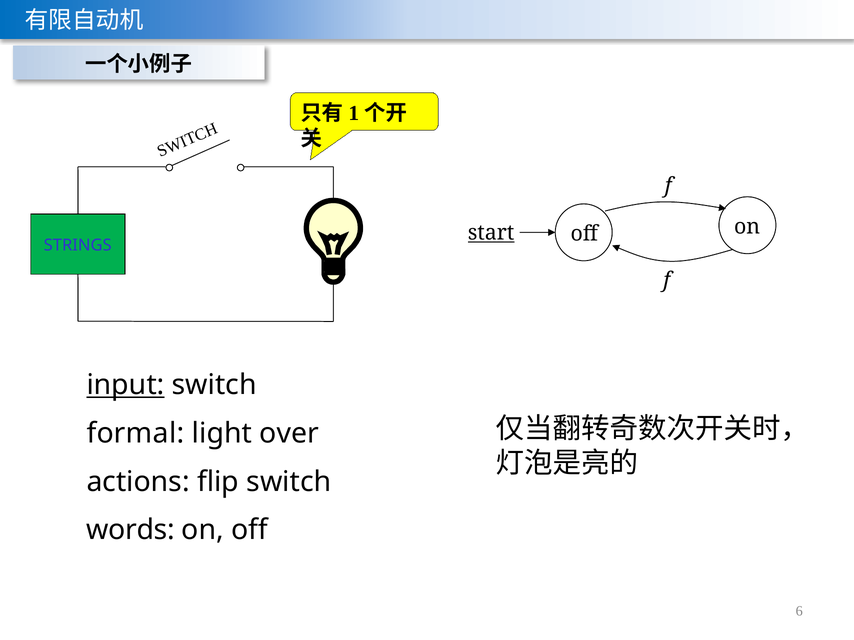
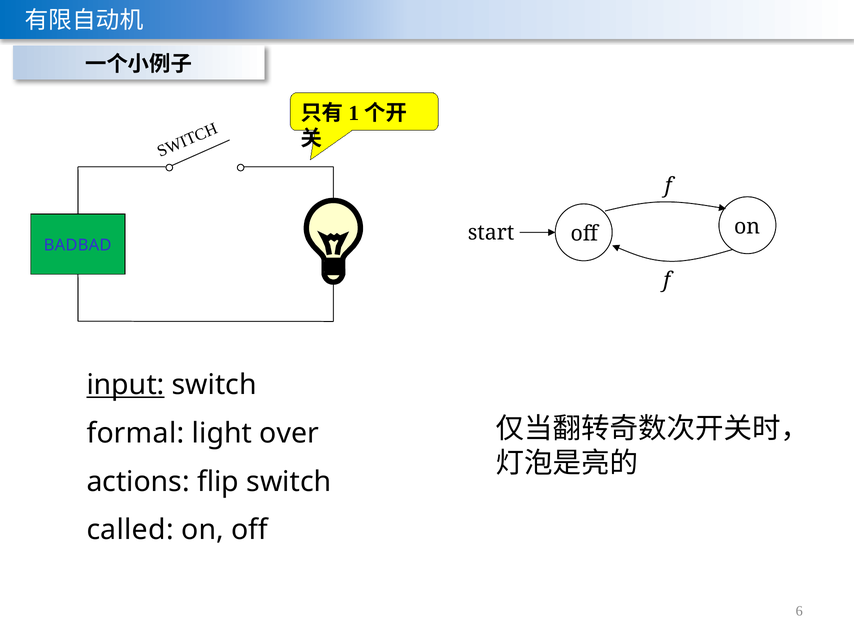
start underline: present -> none (491, 233)
STRINGS: STRINGS -> BADBAD (78, 245)
words: words -> called (130, 530)
